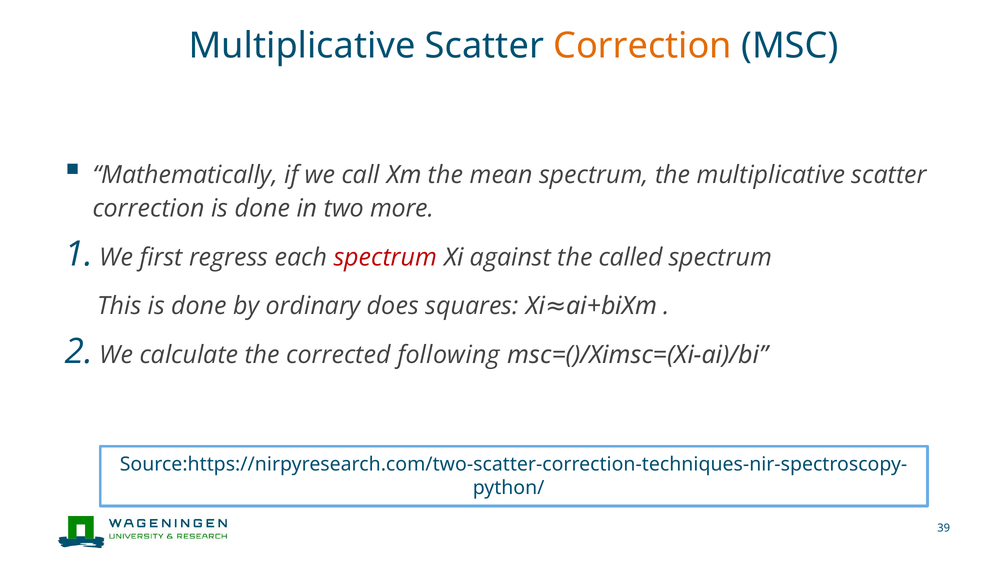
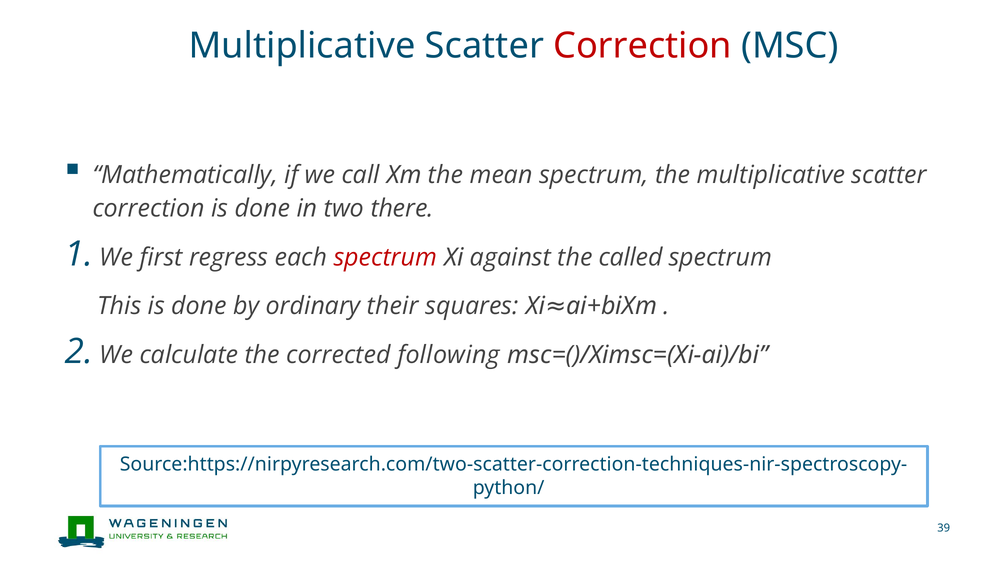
Correction colour: orange -> red (643, 46)
more: more -> there (402, 208)
does: does -> their (393, 306)
